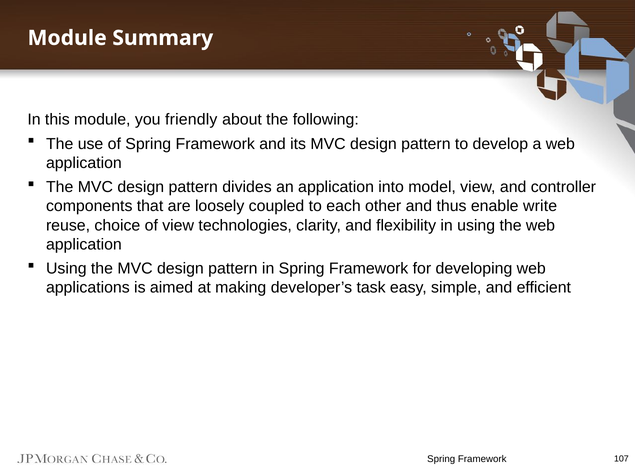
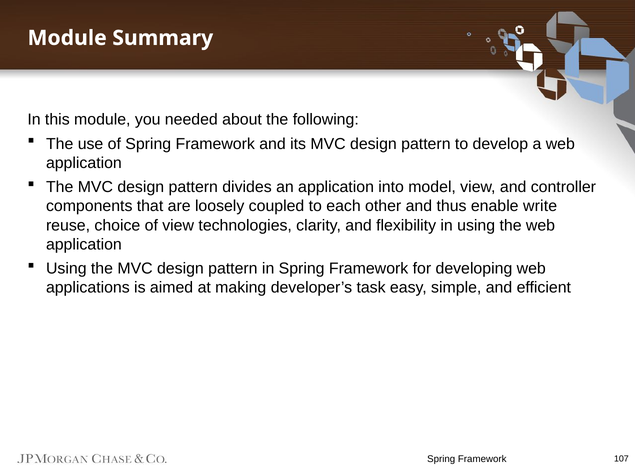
friendly: friendly -> needed (191, 120)
